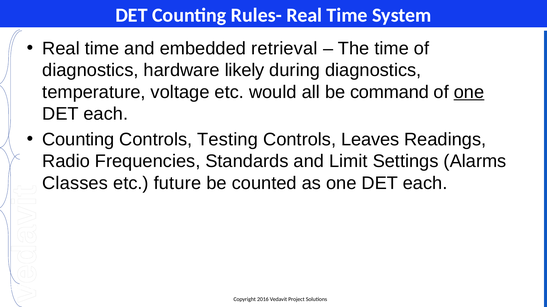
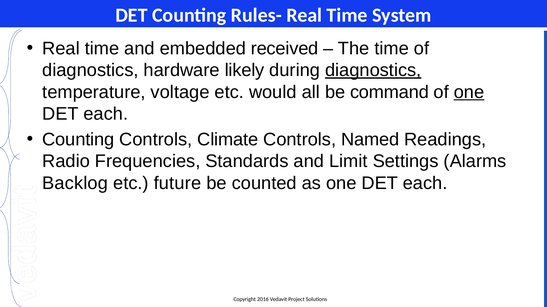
retrieval: retrieval -> received (285, 48)
diagnostics underline: none -> present (373, 70)
Testing: Testing -> Climate (228, 140)
Leaves: Leaves -> Named (370, 140)
Classes: Classes -> Backlog (75, 183)
